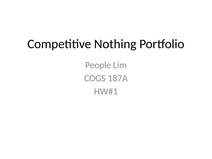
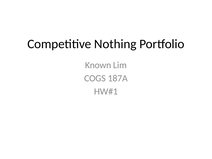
People: People -> Known (98, 65)
